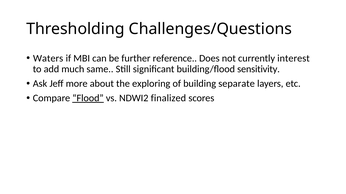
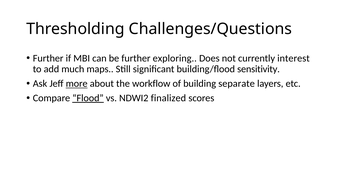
Waters: Waters -> Further (48, 58)
reference: reference -> exploring (175, 58)
same: same -> maps (100, 69)
more underline: none -> present (77, 84)
exploring: exploring -> workflow (151, 84)
